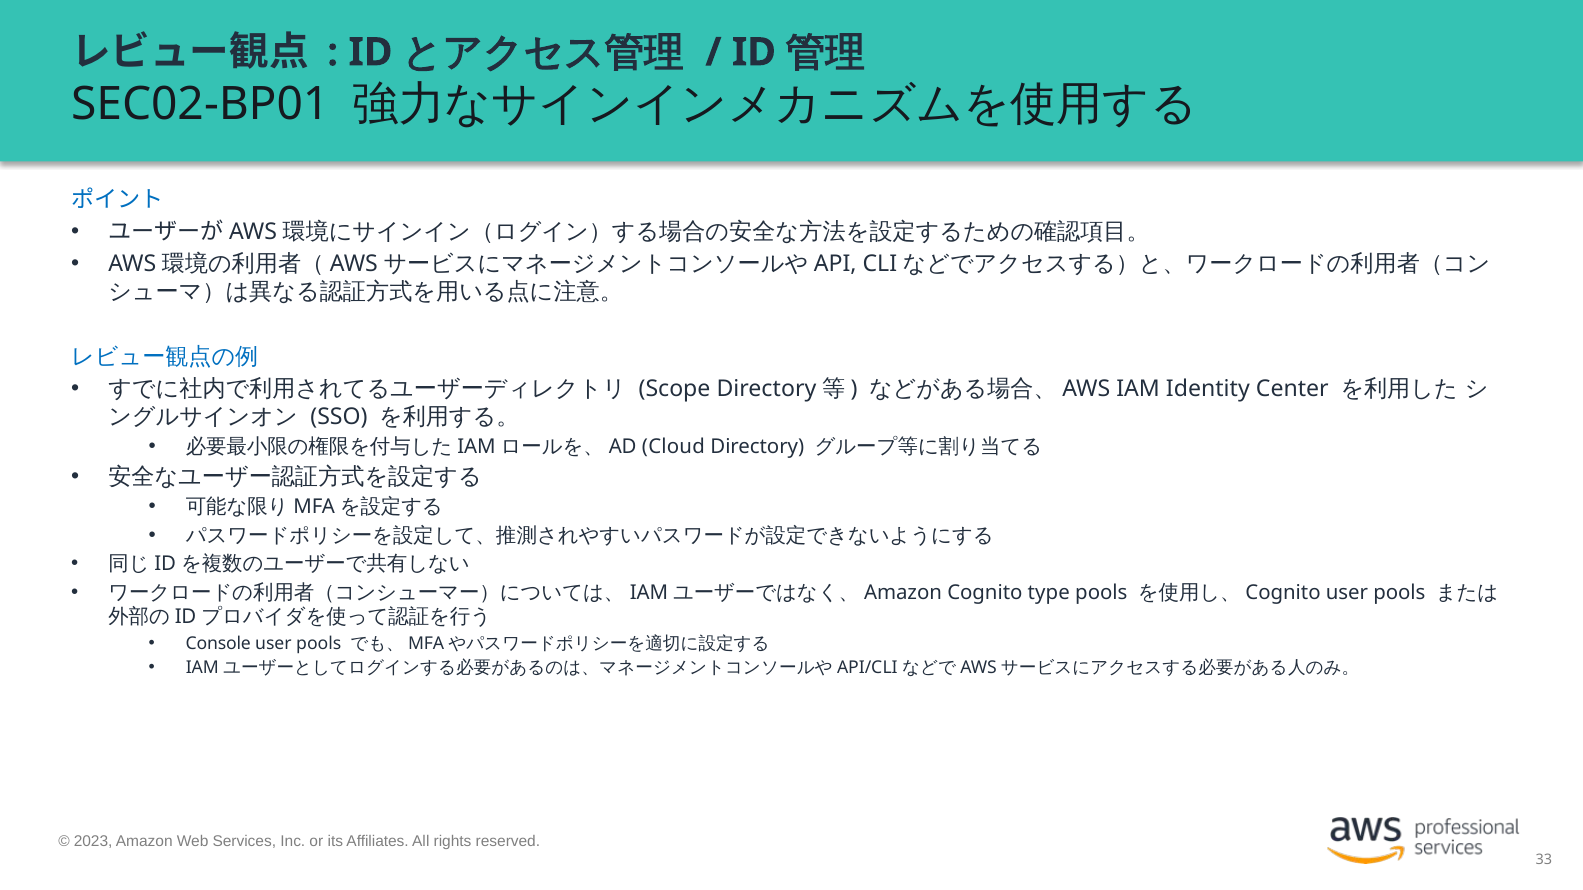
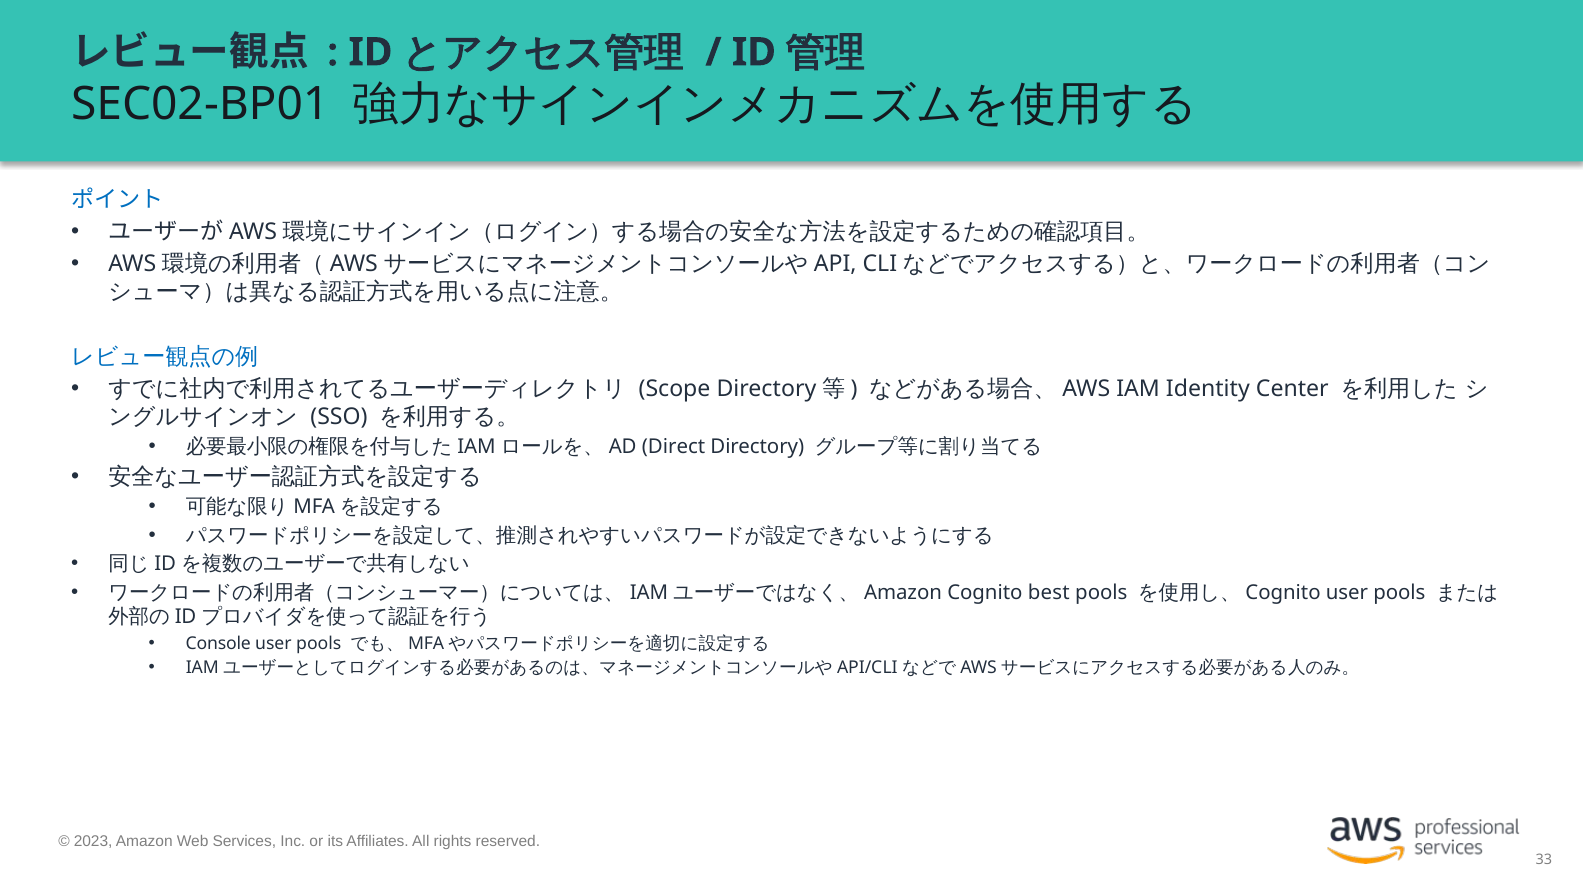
Cloud: Cloud -> Direct (674, 447)
type: type -> best (1049, 593)
